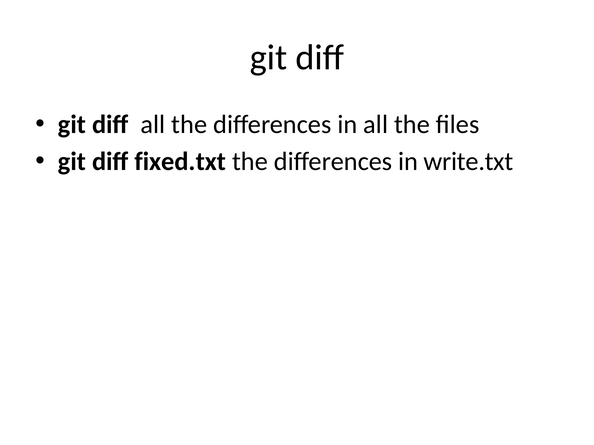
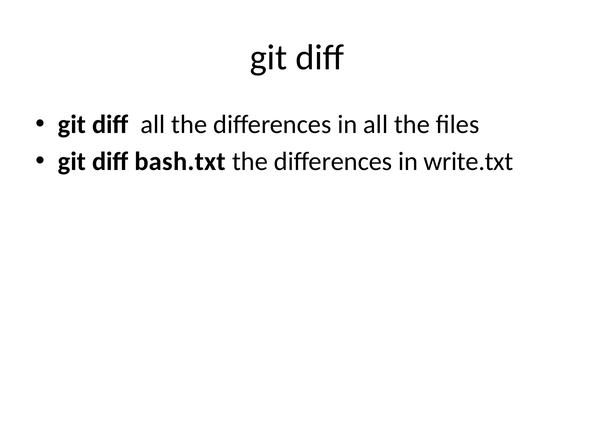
fixed.txt: fixed.txt -> bash.txt (180, 162)
